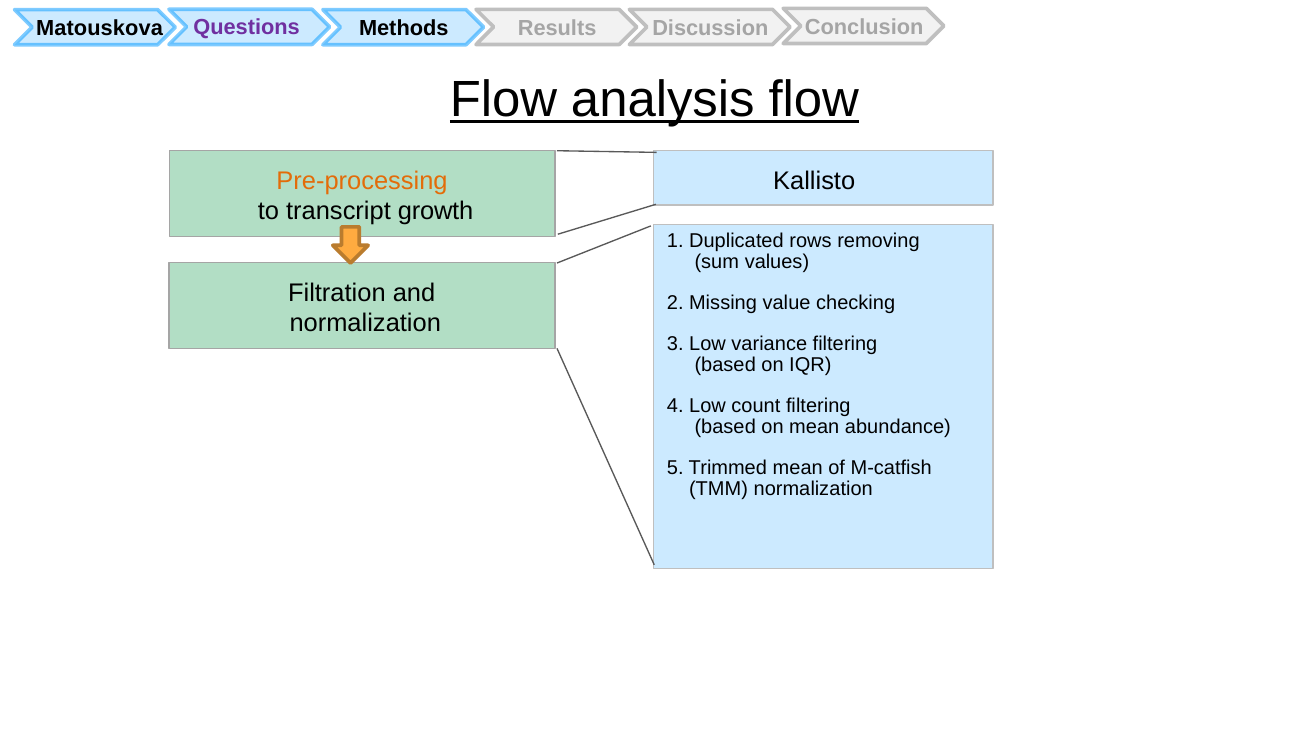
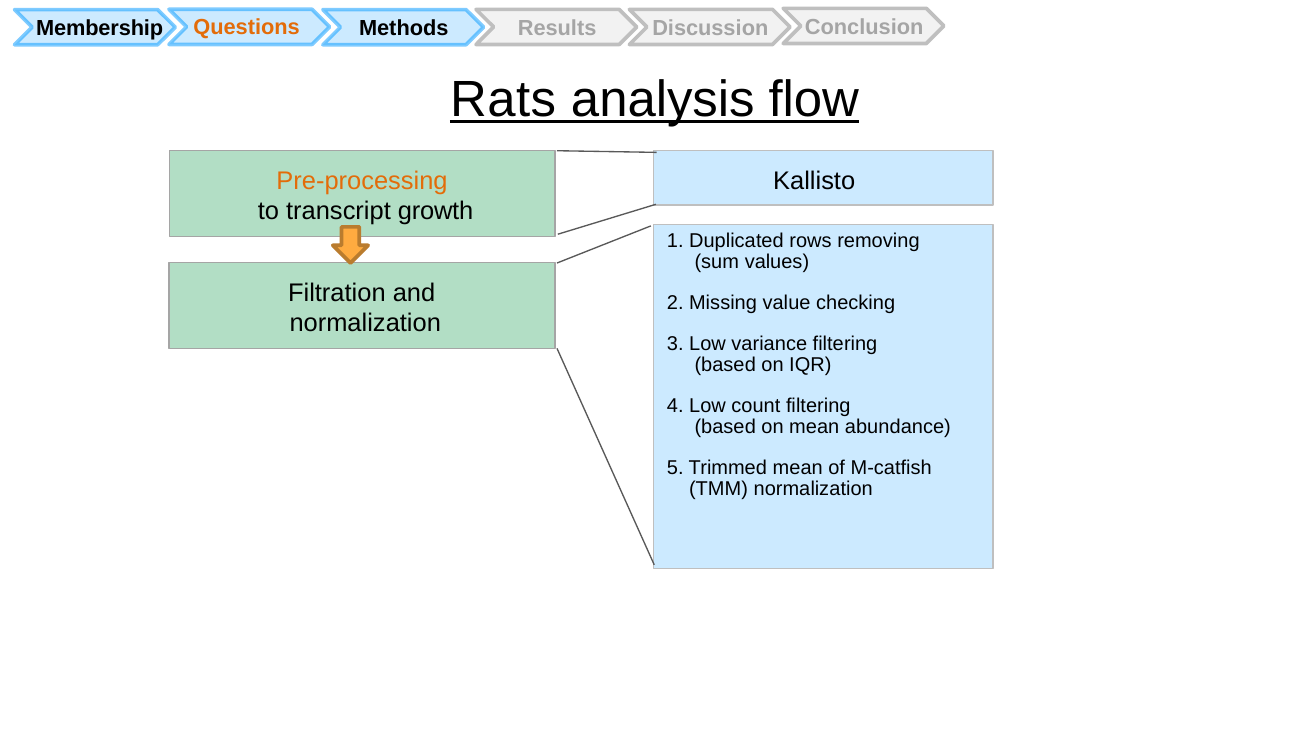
Questions colour: purple -> orange (247, 28)
Matouskova: Matouskova -> Membership (100, 28)
Flow: Flow -> Rats (503, 99)
